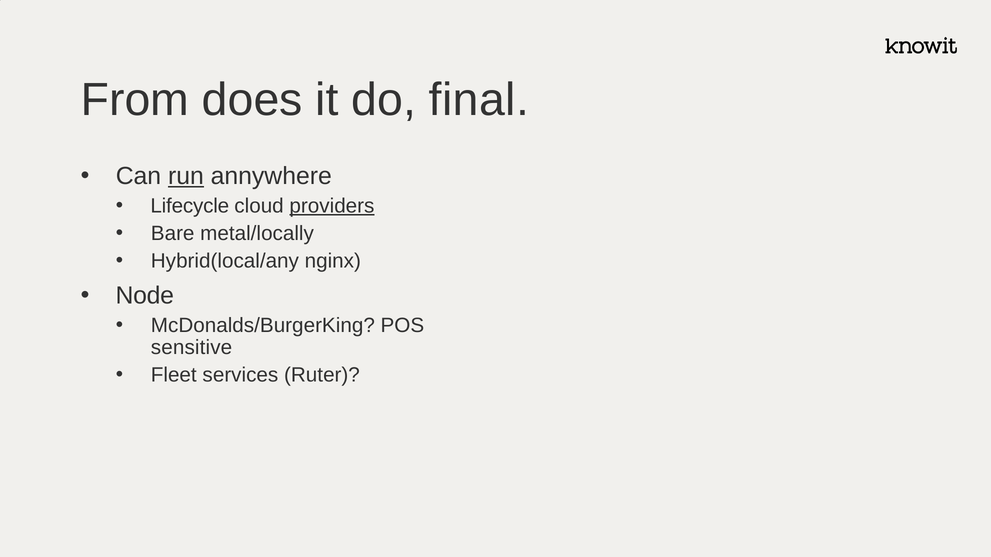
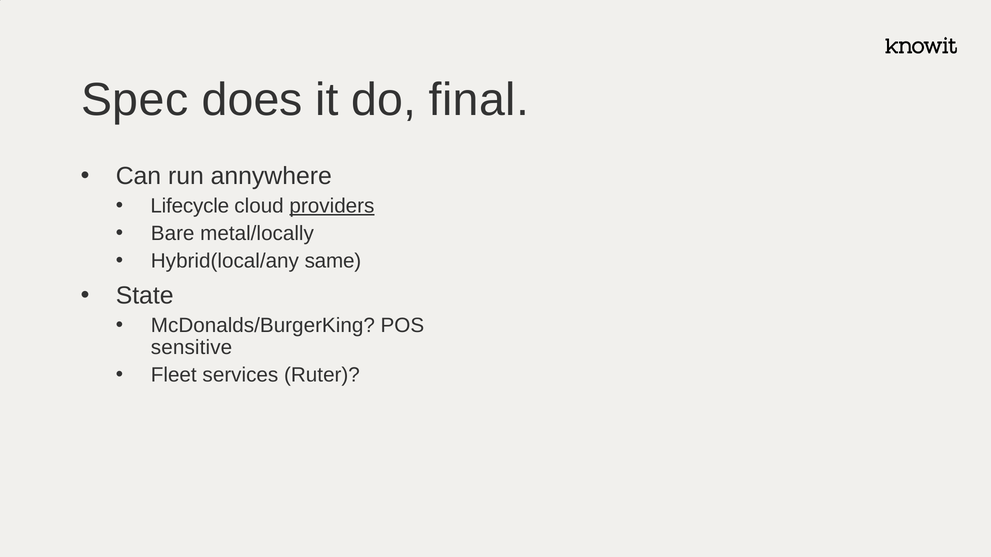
From: From -> Spec (135, 100)
run underline: present -> none (186, 176)
nginx: nginx -> same (333, 261)
Node: Node -> State (145, 296)
